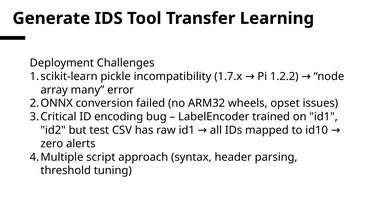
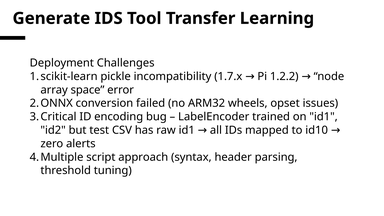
many: many -> space (88, 90)
